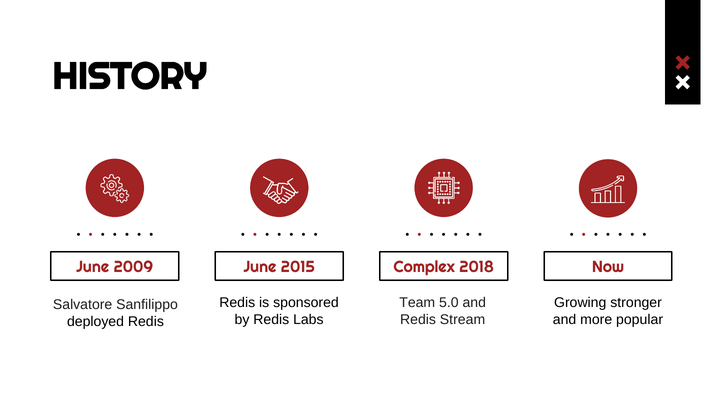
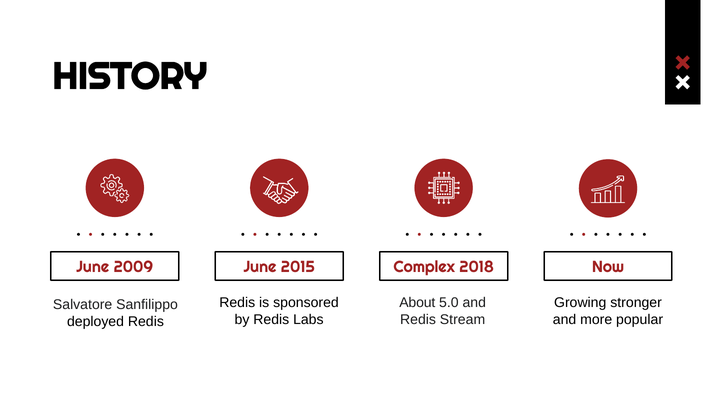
Team: Team -> About (417, 303)
